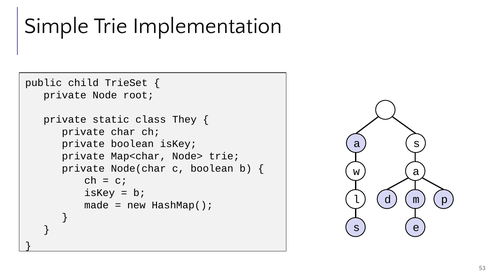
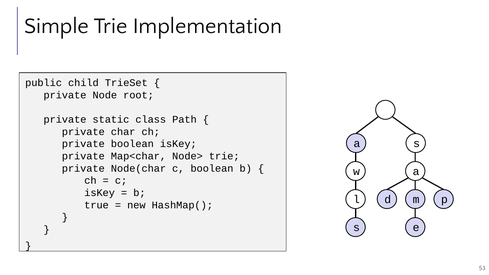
They: They -> Path (184, 119)
made: made -> true (97, 205)
